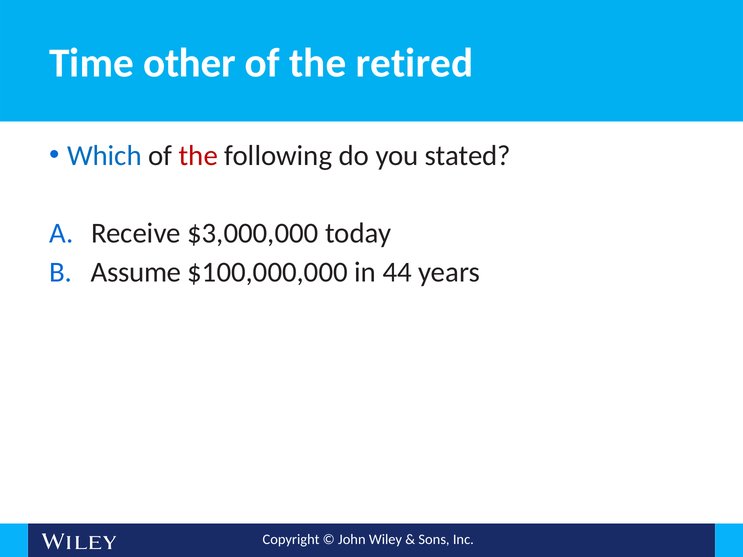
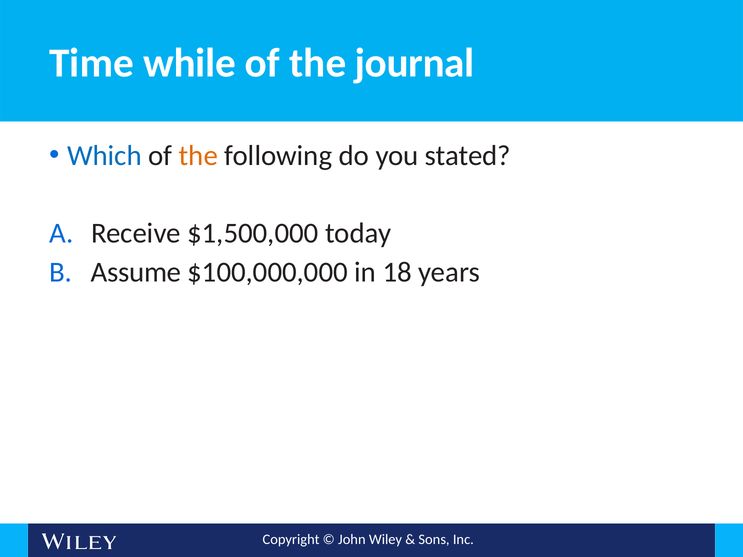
other: other -> while (189, 63)
retired: retired -> journal (415, 63)
the colour: red -> orange (198, 156)
$3,000,000: $3,000,000 -> $1,500,000 (253, 233)
44: 44 -> 18 (397, 272)
